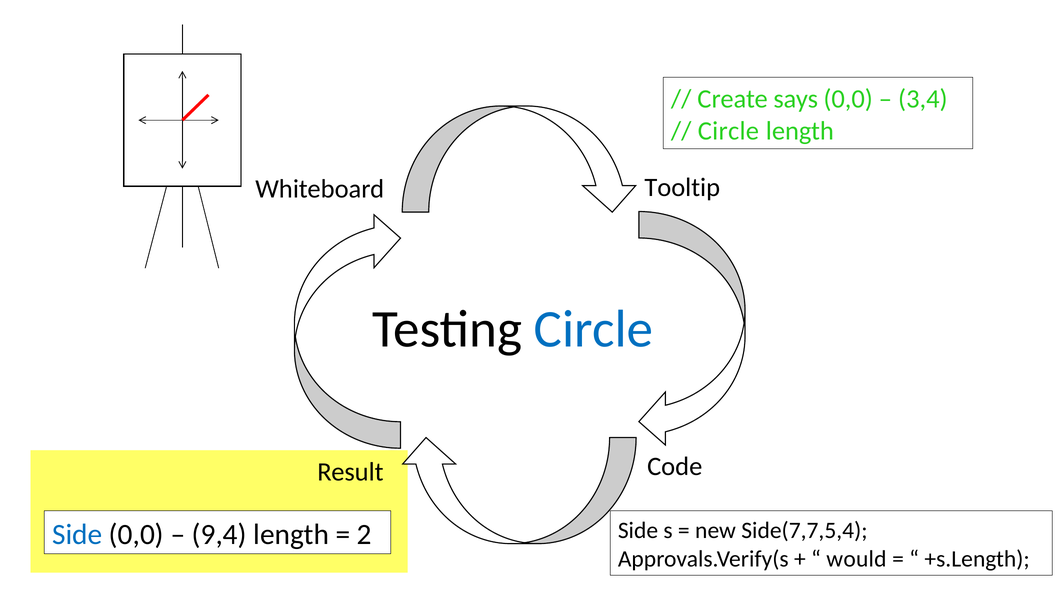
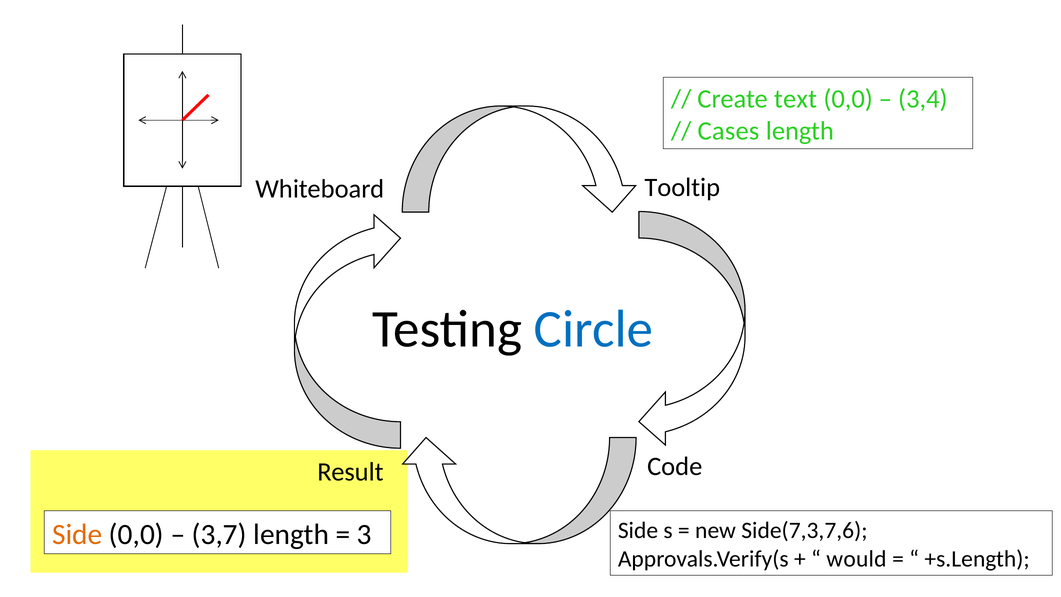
says: says -> text (795, 99)
Circle: Circle -> Cases (728, 131)
Side(7,7,5,4: Side(7,7,5,4 -> Side(7,3,7,6 (804, 530)
Side colour: blue -> orange (77, 534)
9,4: 9,4 -> 3,7 (219, 534)
2: 2 -> 3 (364, 534)
